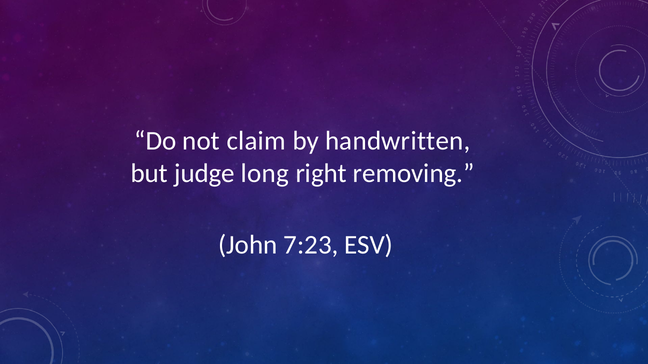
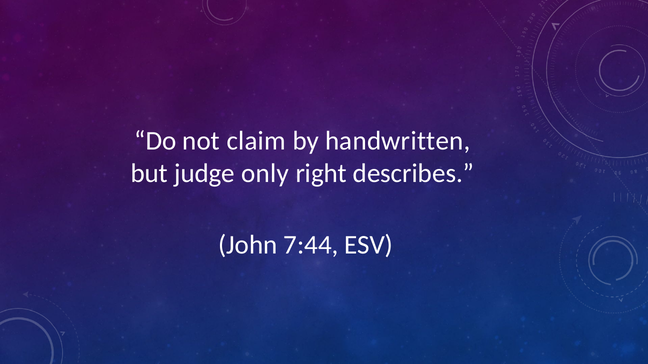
long: long -> only (265, 174)
removing: removing -> describes (414, 174)
7:23: 7:23 -> 7:44 (311, 245)
